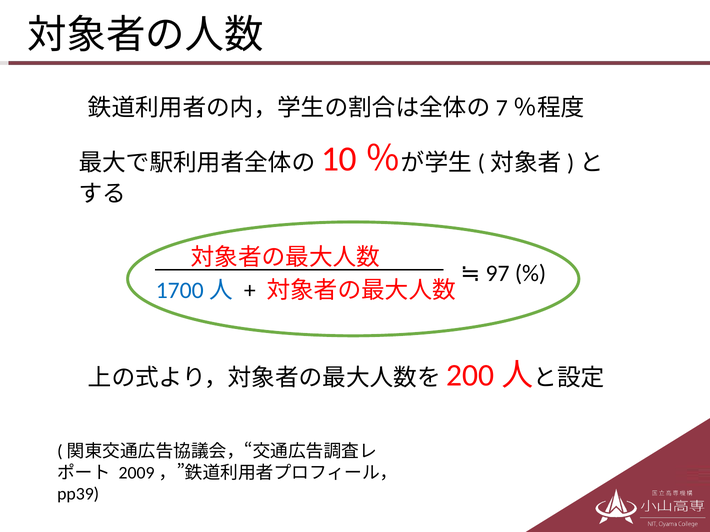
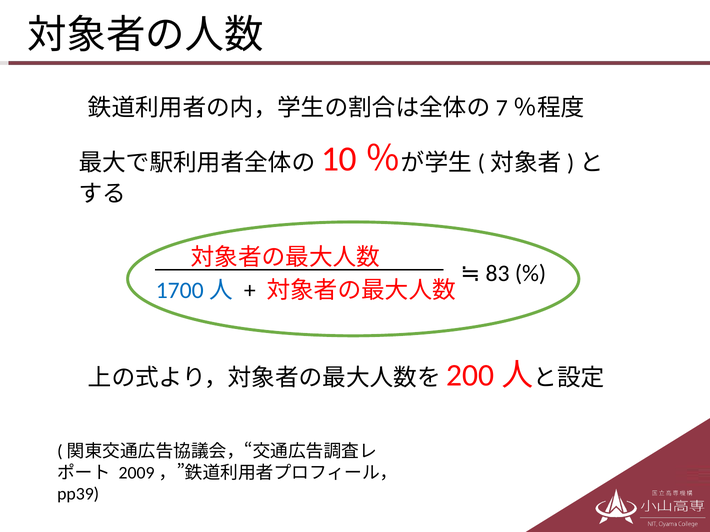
97: 97 -> 83 (498, 274)
